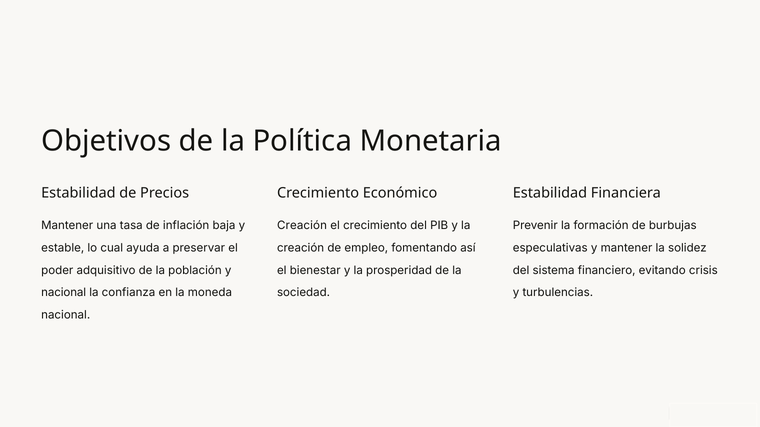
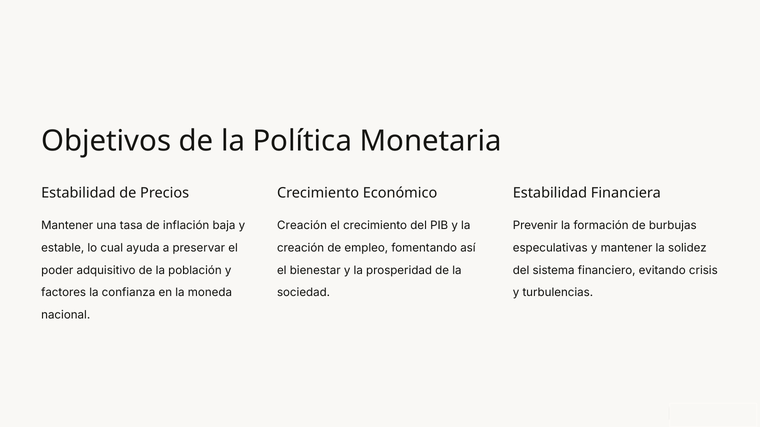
nacional: nacional -> factores (64, 293)
